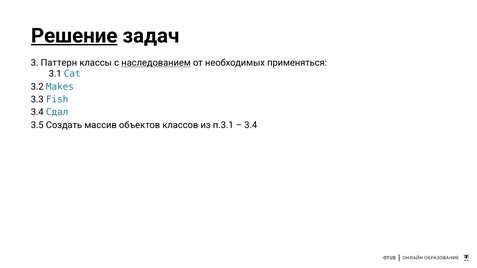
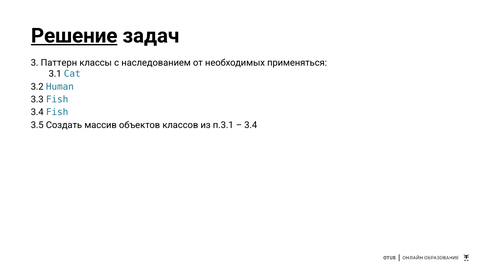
наследованием underline: present -> none (156, 63)
Makes: Makes -> Human (60, 87)
3.4 Сдал: Сдал -> Fish (57, 112)
